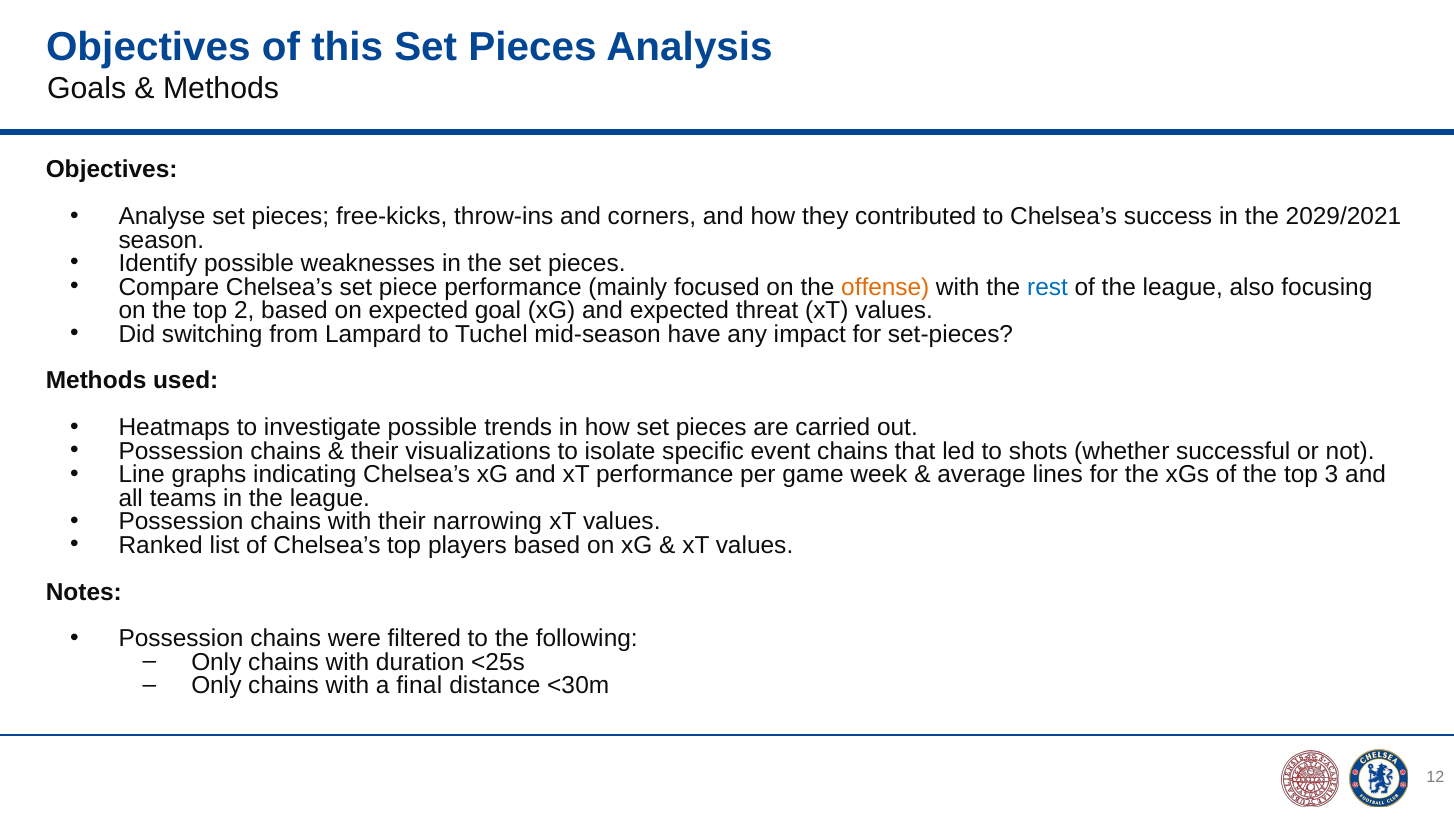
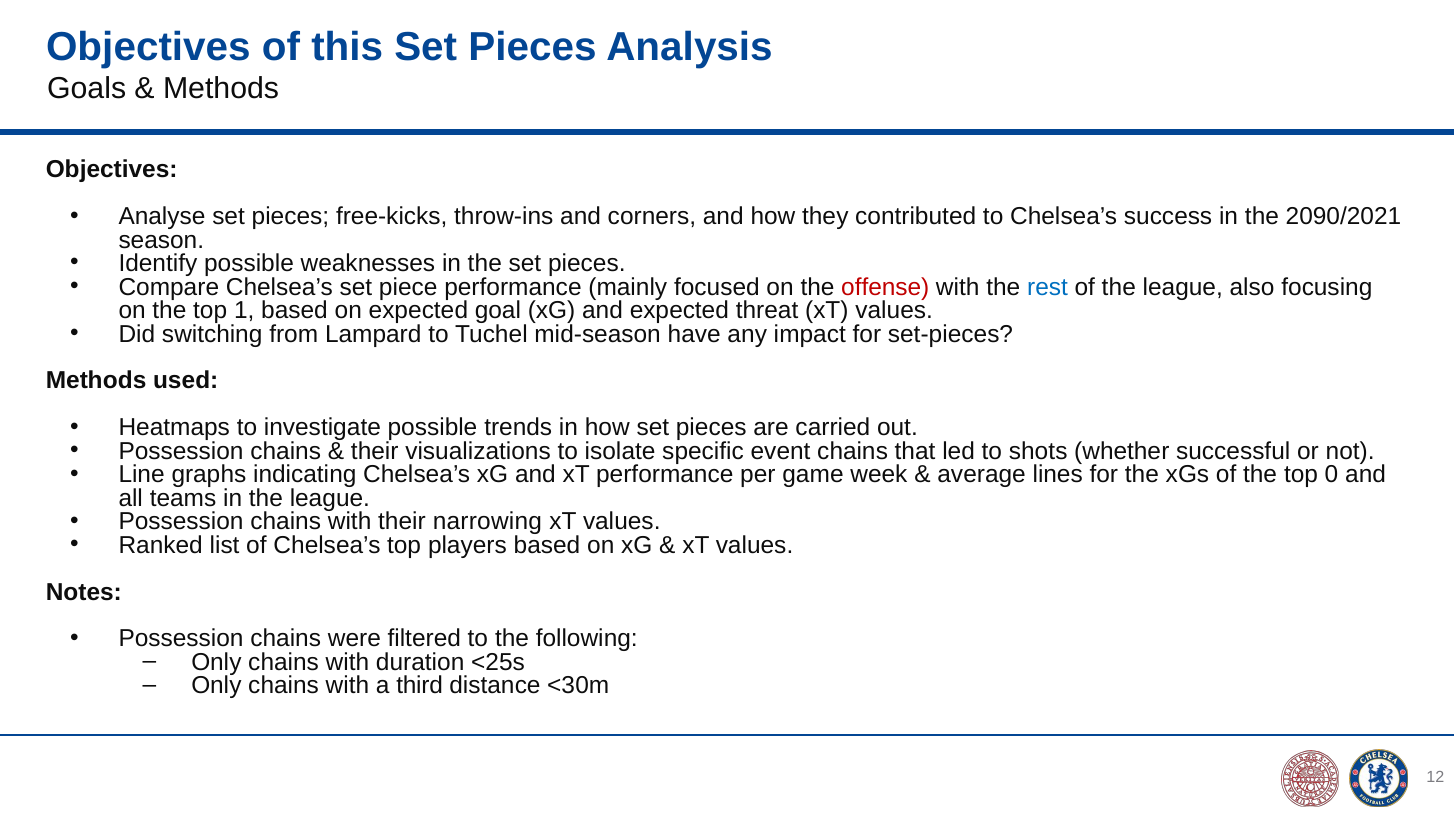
2029/2021: 2029/2021 -> 2090/2021 (1343, 217)
offense colour: orange -> red (885, 287)
2: 2 -> 1 (244, 310)
3: 3 -> 0 (1332, 475)
final: final -> third (420, 686)
